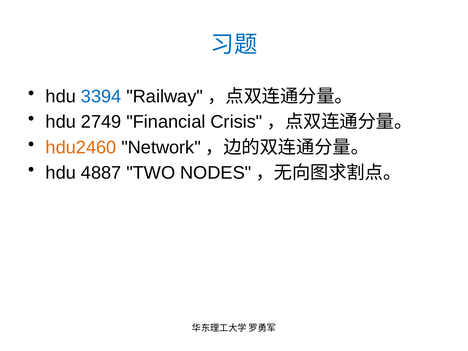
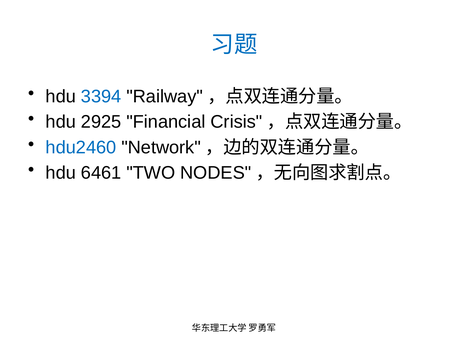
2749: 2749 -> 2925 (101, 122)
hdu2460 colour: orange -> blue (81, 147)
4887: 4887 -> 6461 (101, 173)
